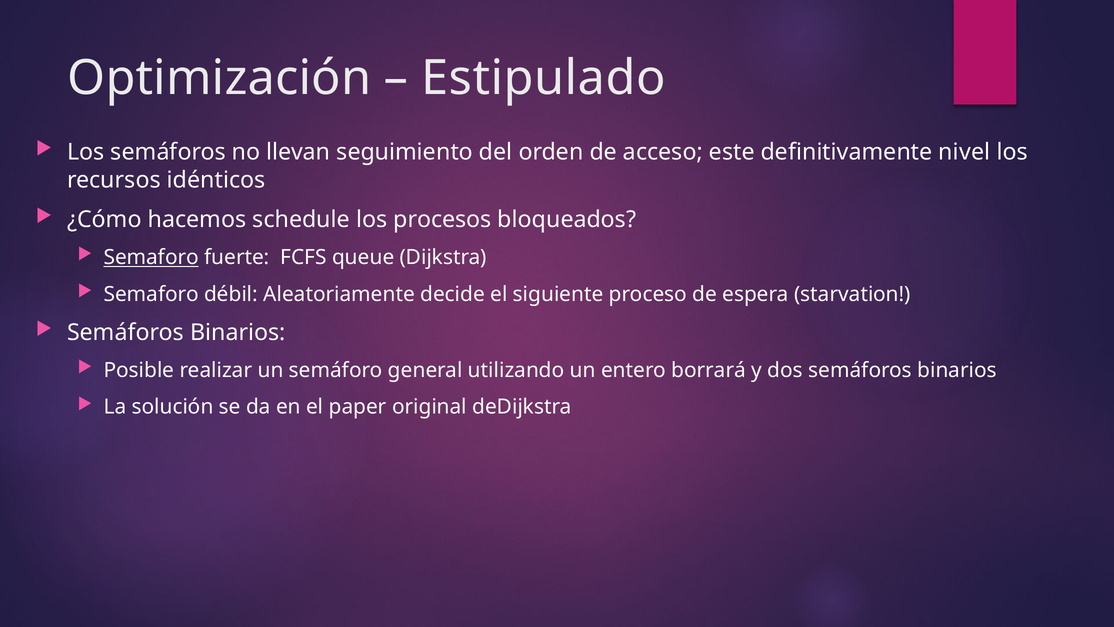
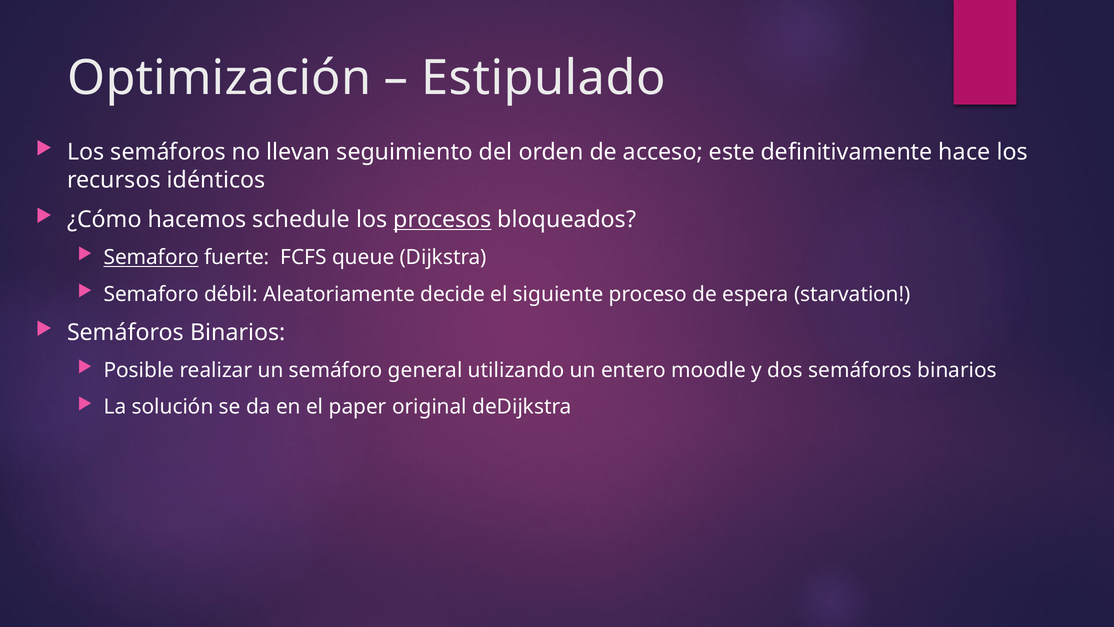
nivel: nivel -> hace (964, 152)
procesos underline: none -> present (442, 219)
borrará: borrará -> moodle (709, 370)
